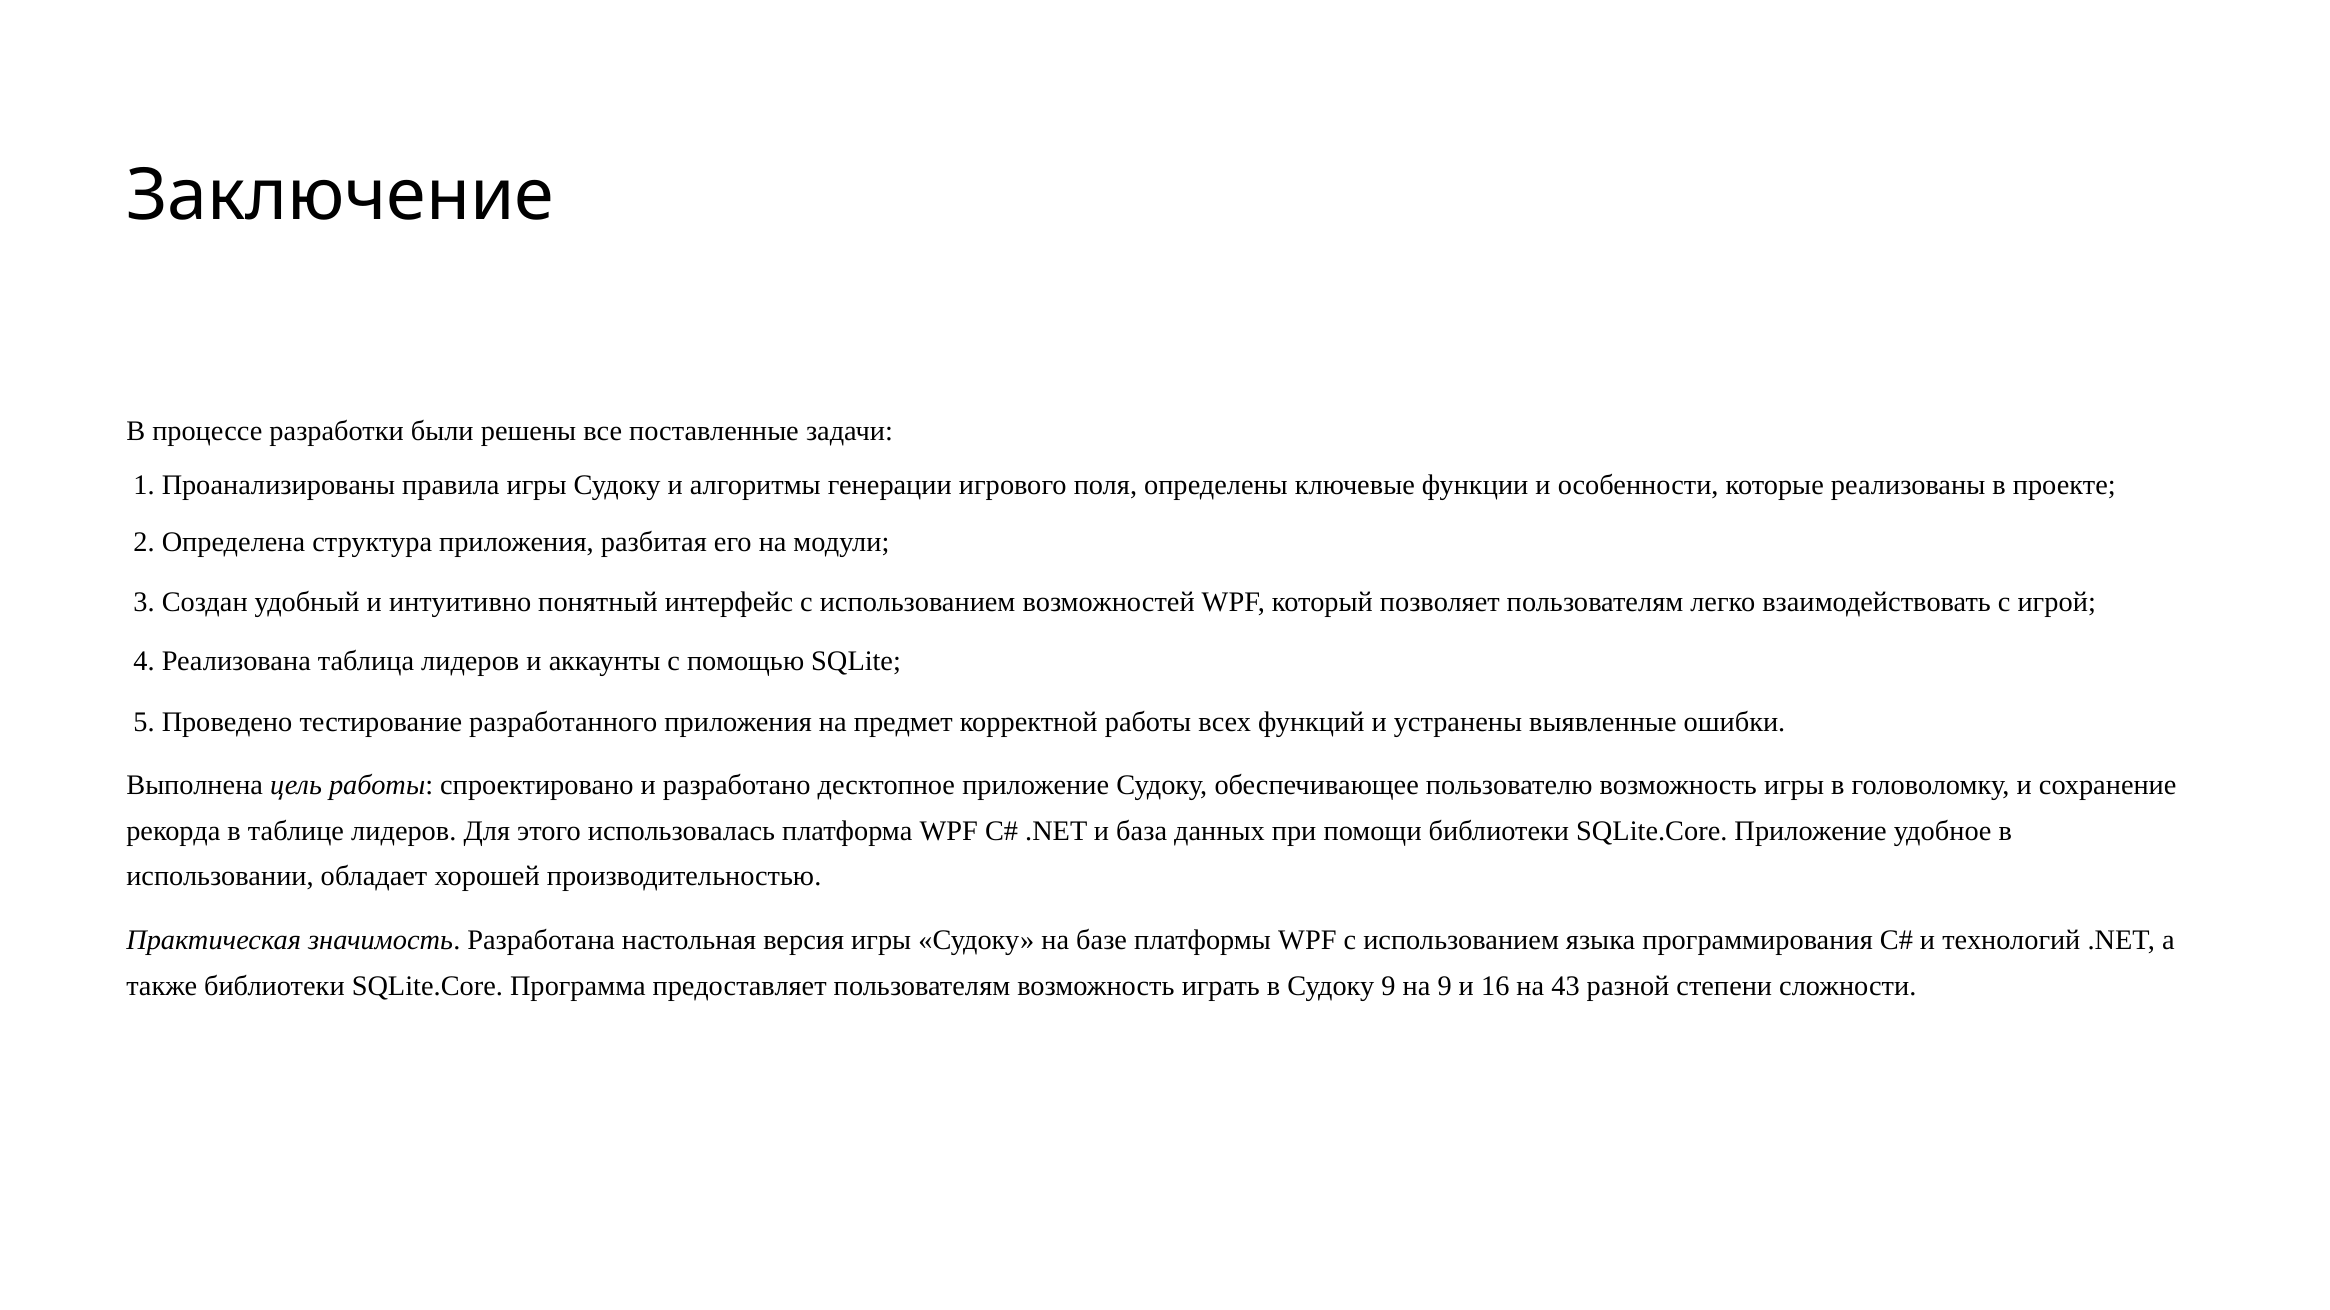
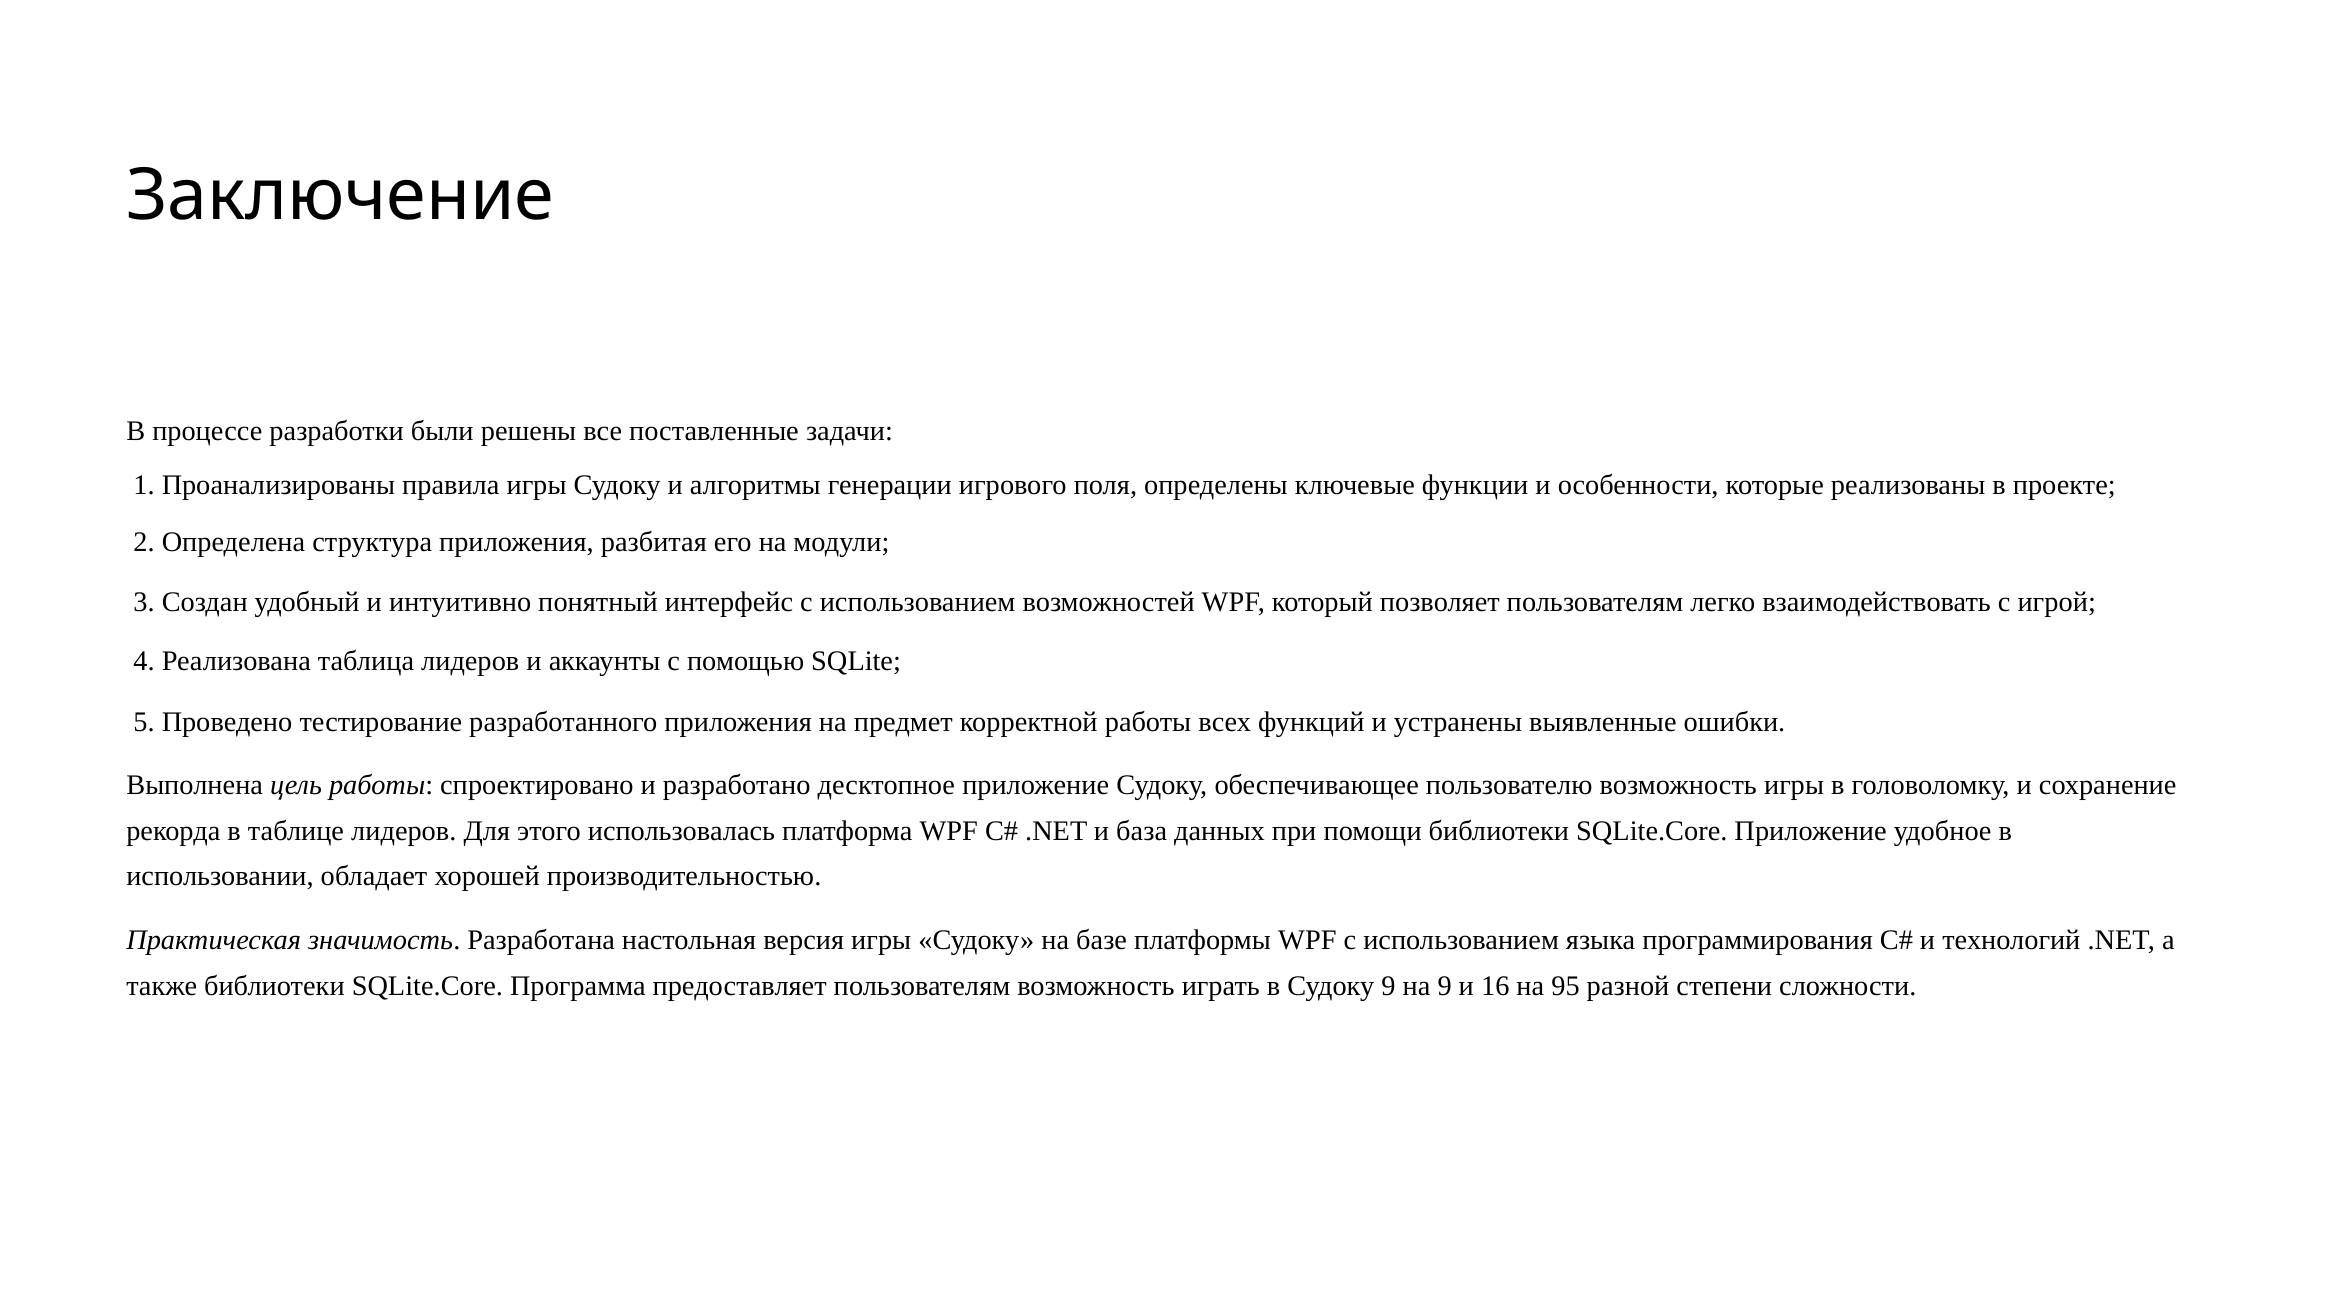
43: 43 -> 95 (1565, 986)
